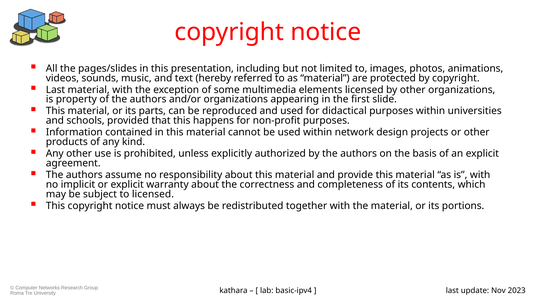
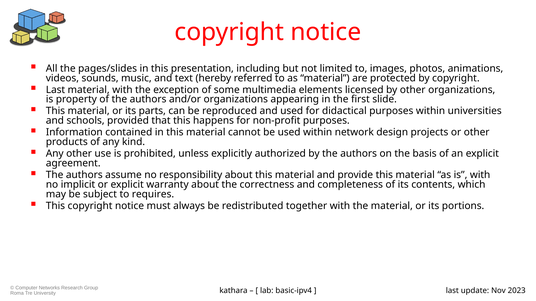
to licensed: licensed -> requires (153, 194)
